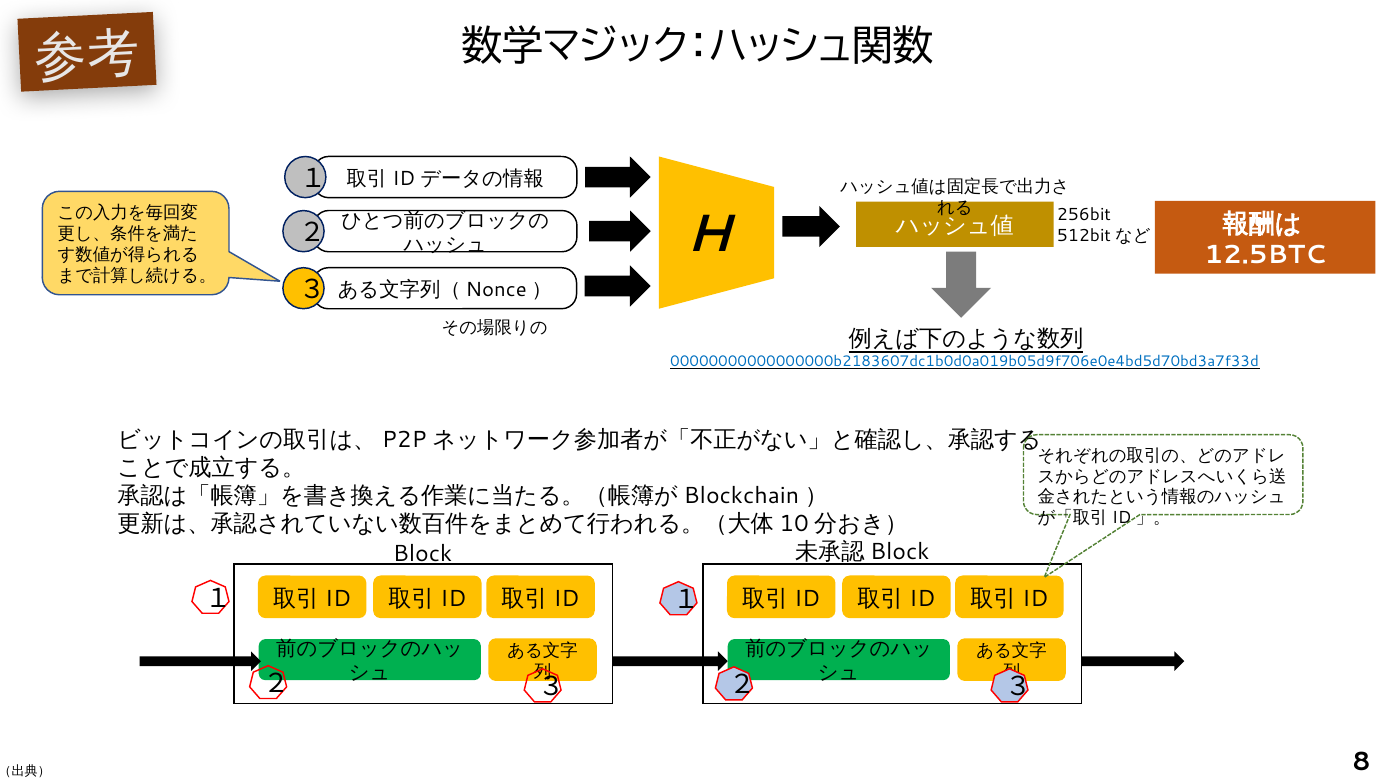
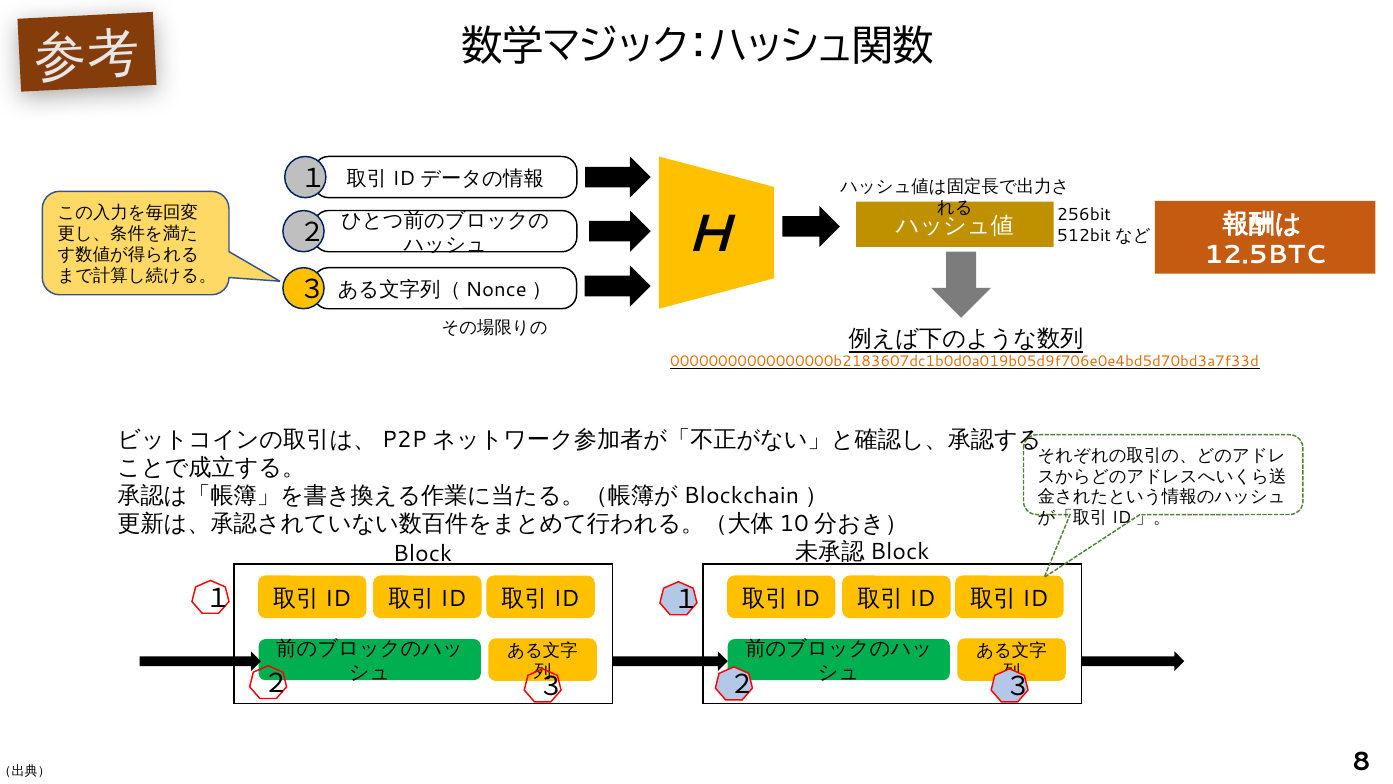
00000000000000000b2183607dc1b0d0a019b05d9f706e0e4bd5d70bd3a7f33d colour: blue -> orange (965, 361)
